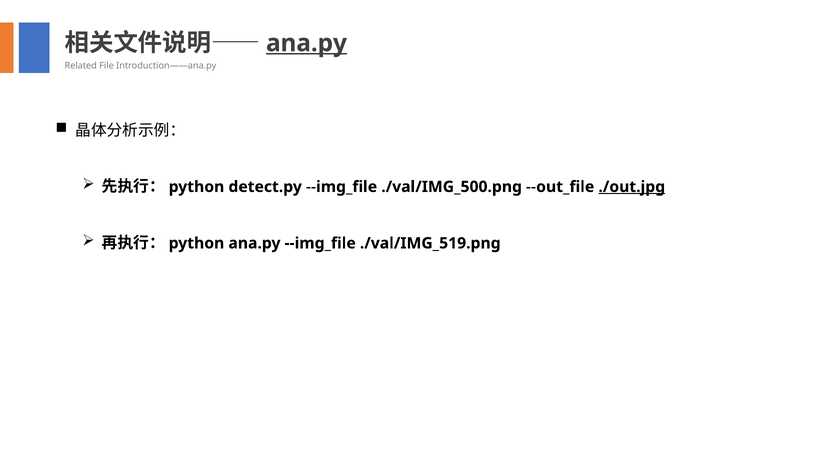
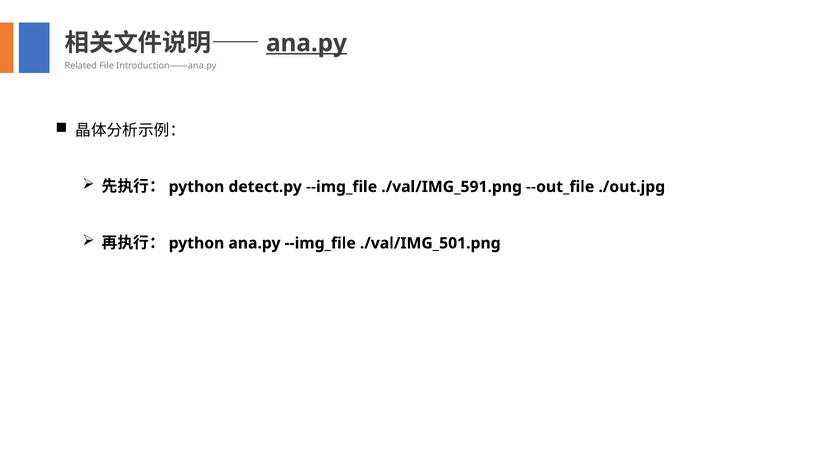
./val/IMG_500.png: ./val/IMG_500.png -> ./val/IMG_591.png (452, 187)
./out.jpg underline: present -> none (632, 187)
./val/IMG_519.png: ./val/IMG_519.png -> ./val/IMG_501.png (430, 243)
